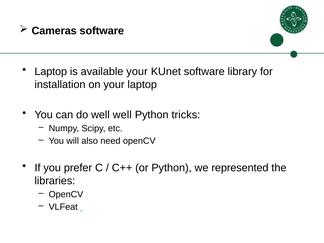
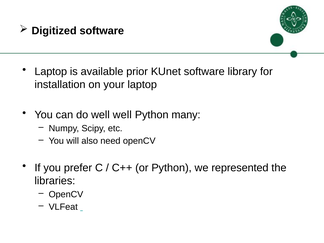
Cameras: Cameras -> Digitized (54, 31)
available your: your -> prior (137, 72)
tricks: tricks -> many (186, 115)
